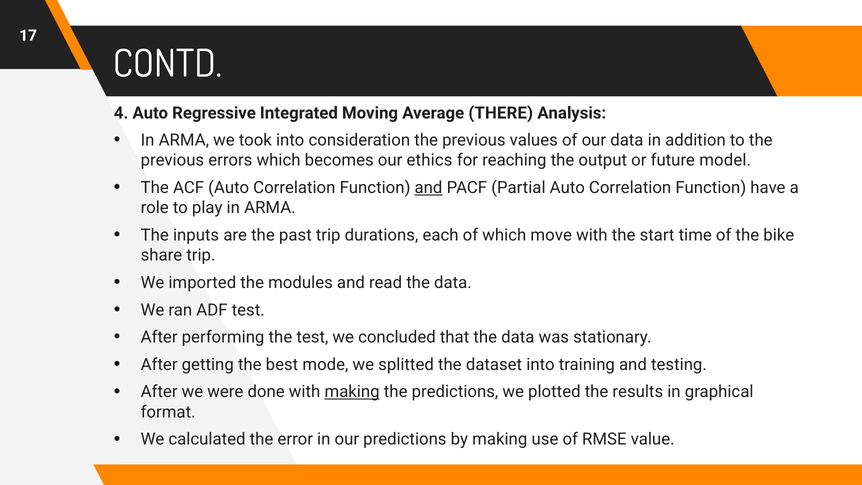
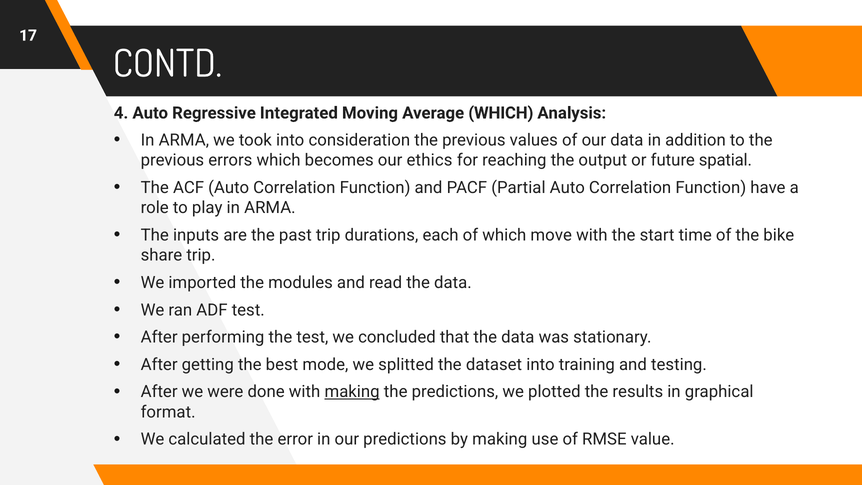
Average THERE: THERE -> WHICH (501, 113)
model: model -> spatial (725, 160)
and underline: present -> none (428, 188)
